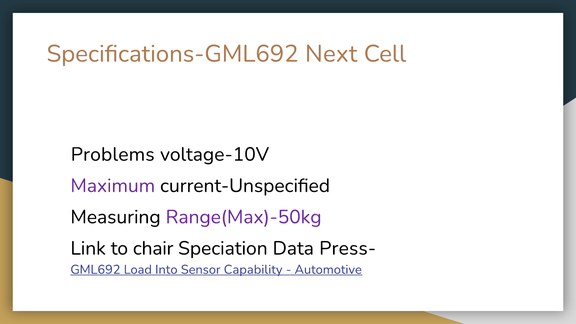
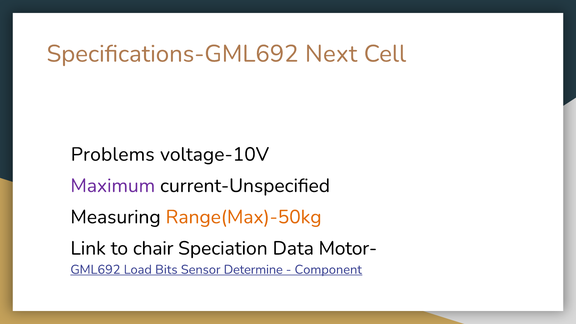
Range(Max)-50kg colour: purple -> orange (244, 217)
Press-: Press- -> Motor- (348, 248)
Into: Into -> Bits (166, 270)
Capability: Capability -> Determine (253, 270)
Automotive: Automotive -> Component (328, 270)
